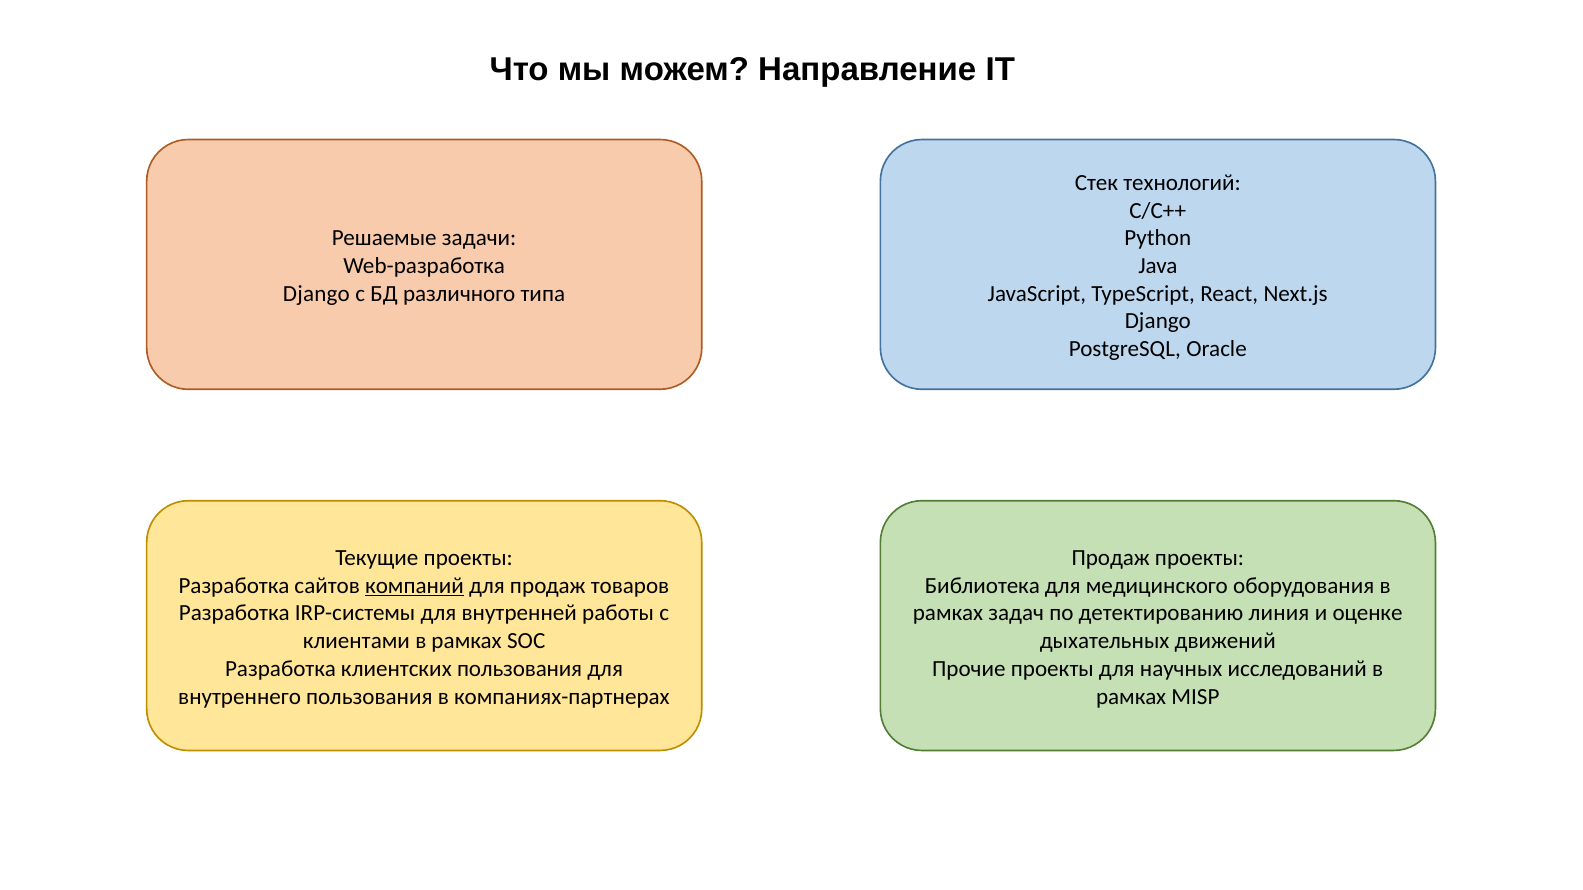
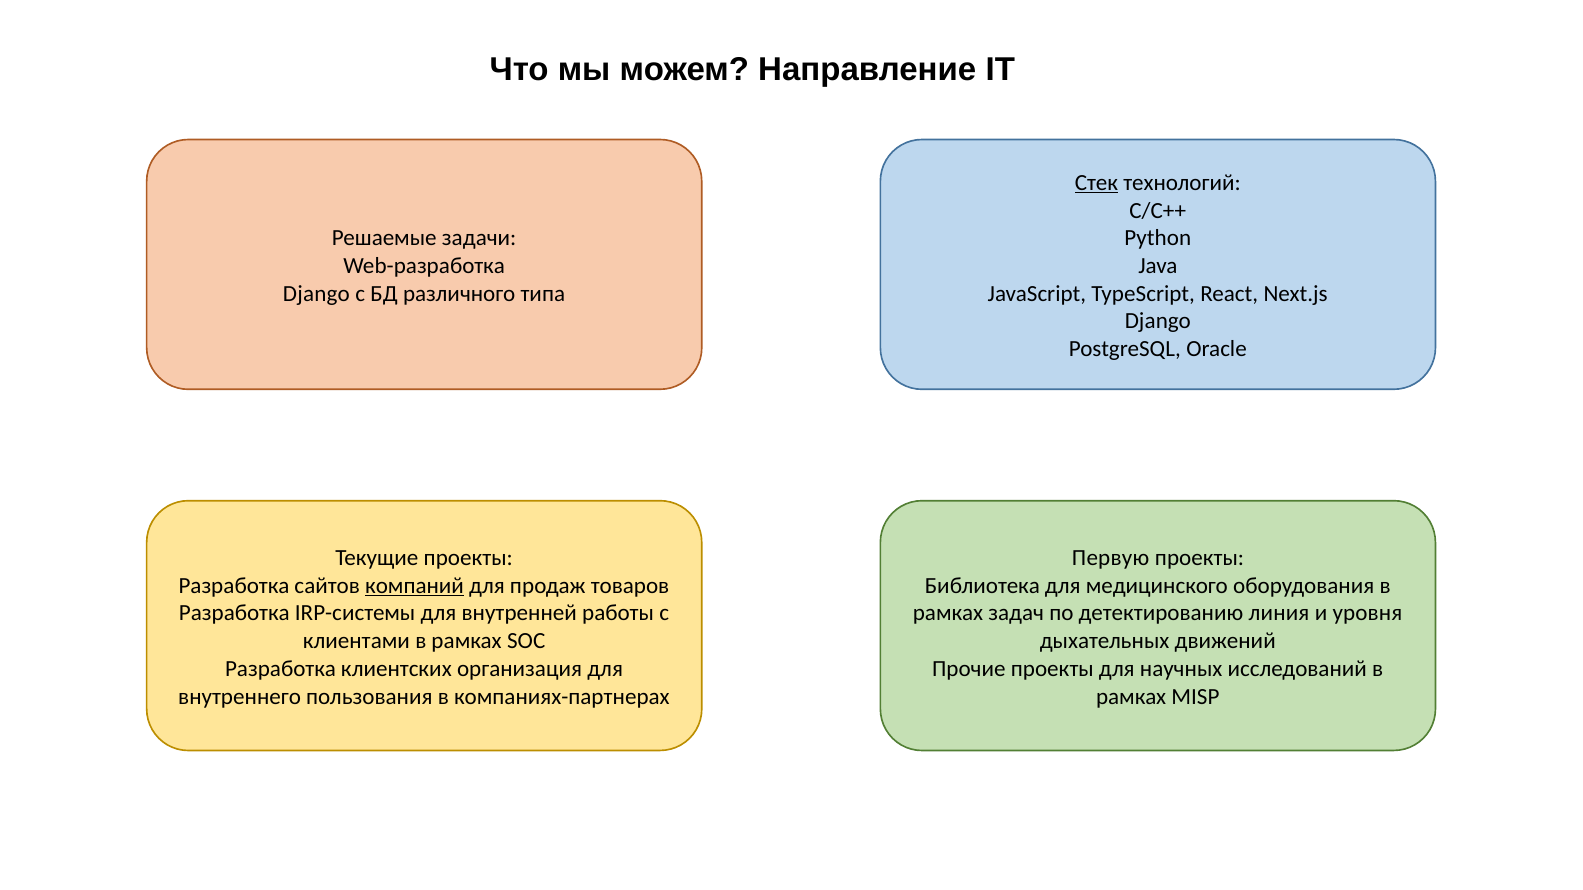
Стек underline: none -> present (1096, 183)
Продаж: Продаж -> Первую (1111, 558)
оценке: оценке -> уровня (1367, 614)
клиентских пользования: пользования -> организация (520, 669)
